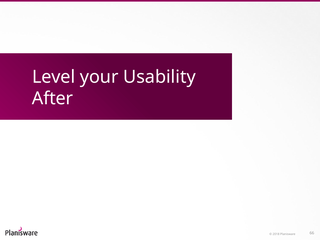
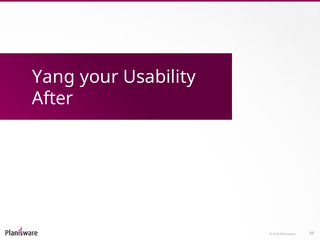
Level: Level -> Yang (53, 77)
